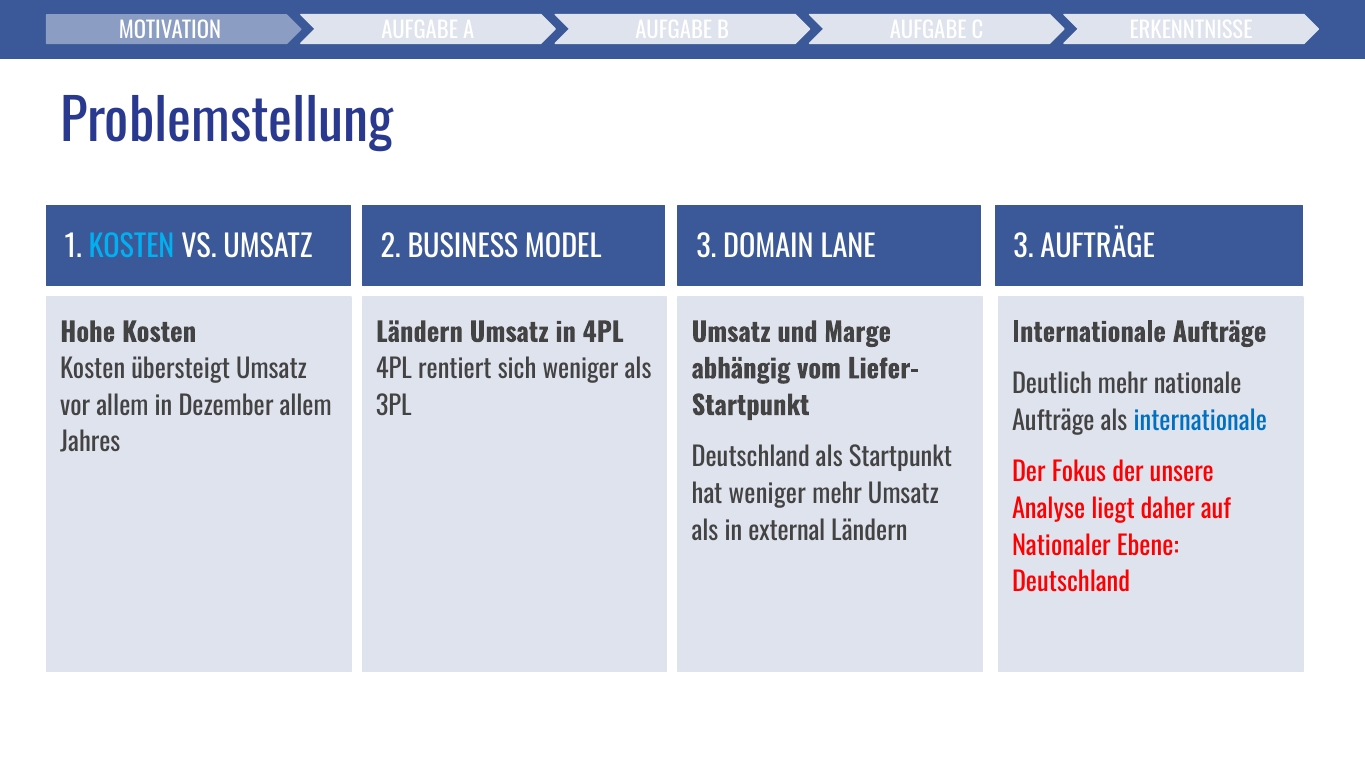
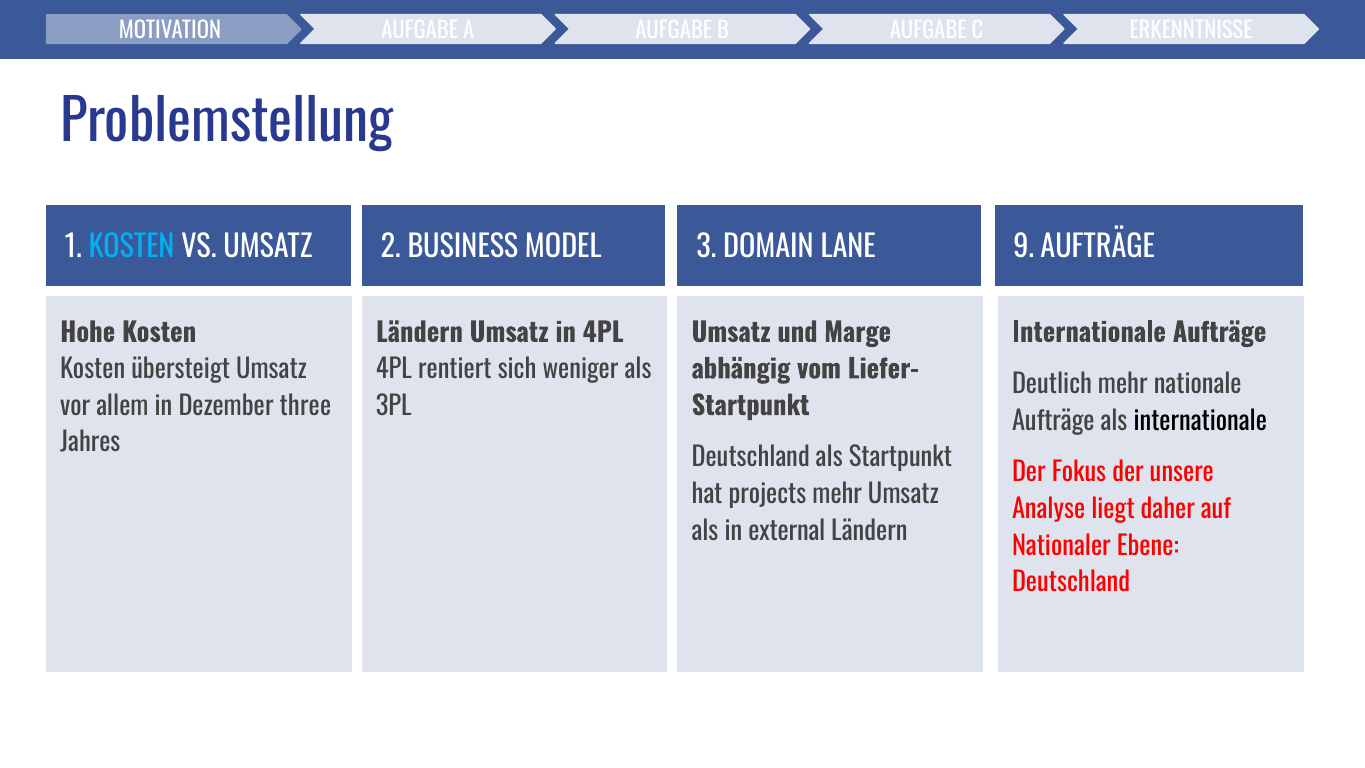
UMSATZ 3: 3 -> 9 (1024, 248)
Dezember allem: allem -> three (305, 406)
internationale colour: blue -> black (1200, 421)
hat weniger: weniger -> projects (767, 495)
